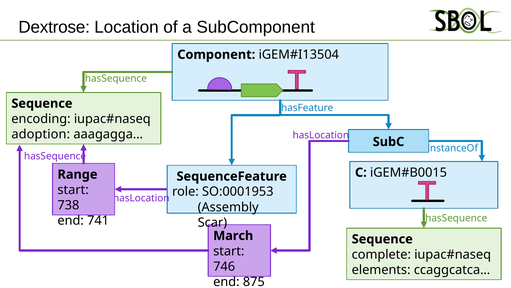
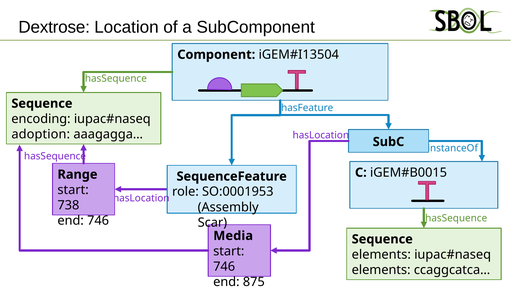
end 741: 741 -> 746 (98, 220)
March: March -> Media (233, 235)
complete: complete -> elements (381, 254)
